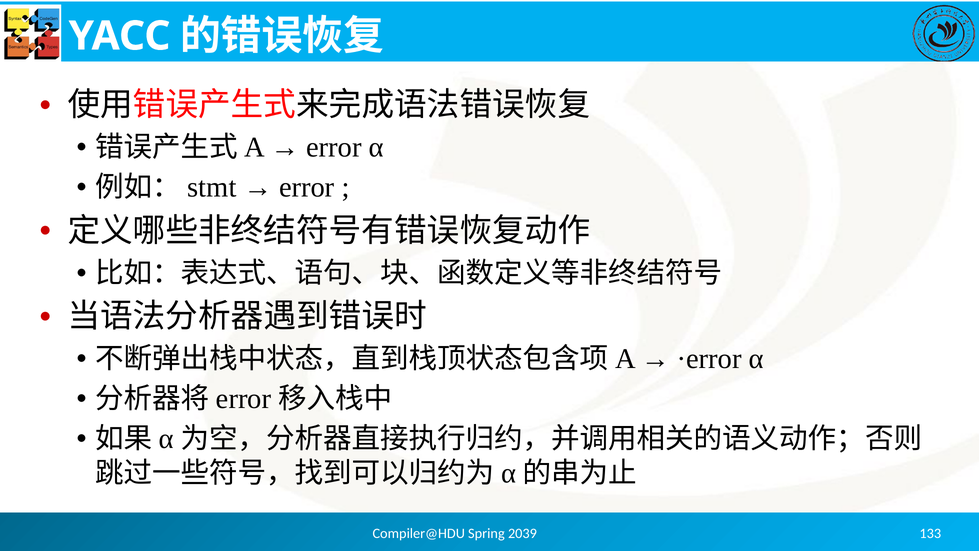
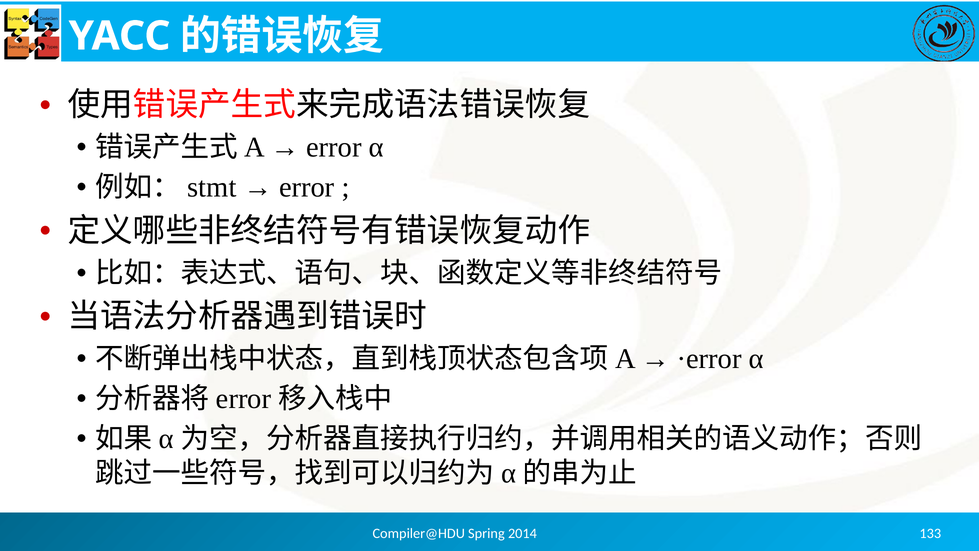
2039: 2039 -> 2014 (522, 533)
